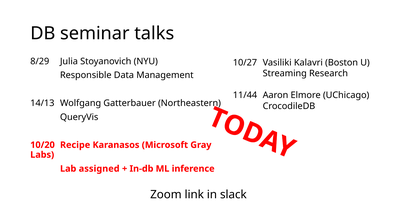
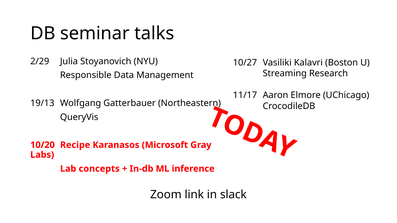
8/29: 8/29 -> 2/29 (40, 61)
11/44: 11/44 -> 11/17 (245, 95)
14/13: 14/13 -> 19/13 (42, 103)
assigned: assigned -> concepts (99, 169)
